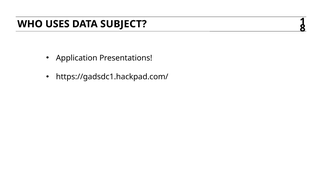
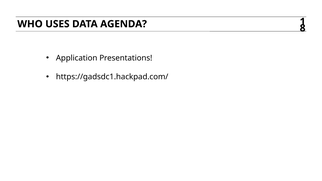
SUBJECT: SUBJECT -> AGENDA (124, 24)
